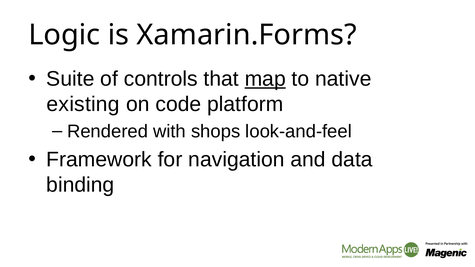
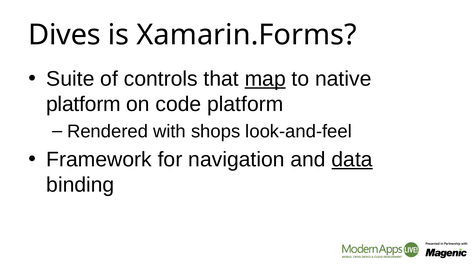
Logic: Logic -> Dives (64, 35)
existing: existing -> platform (83, 104)
data underline: none -> present (352, 160)
